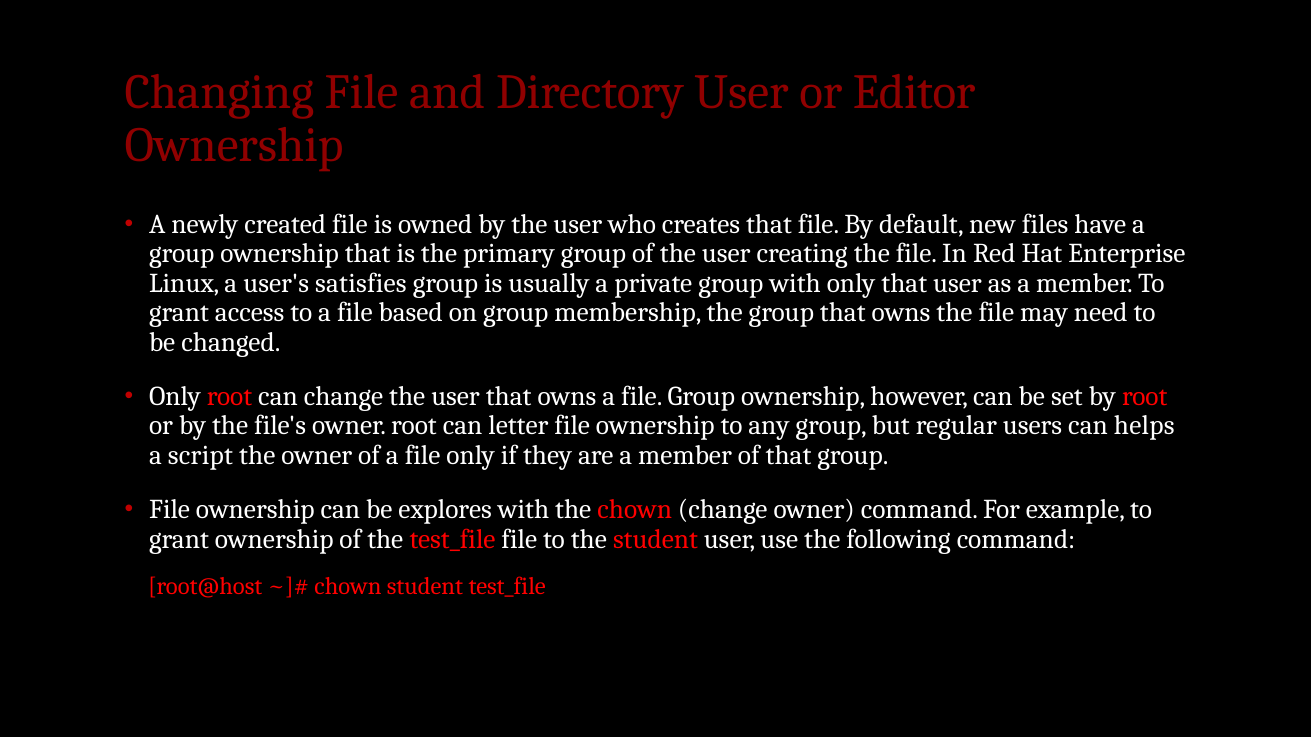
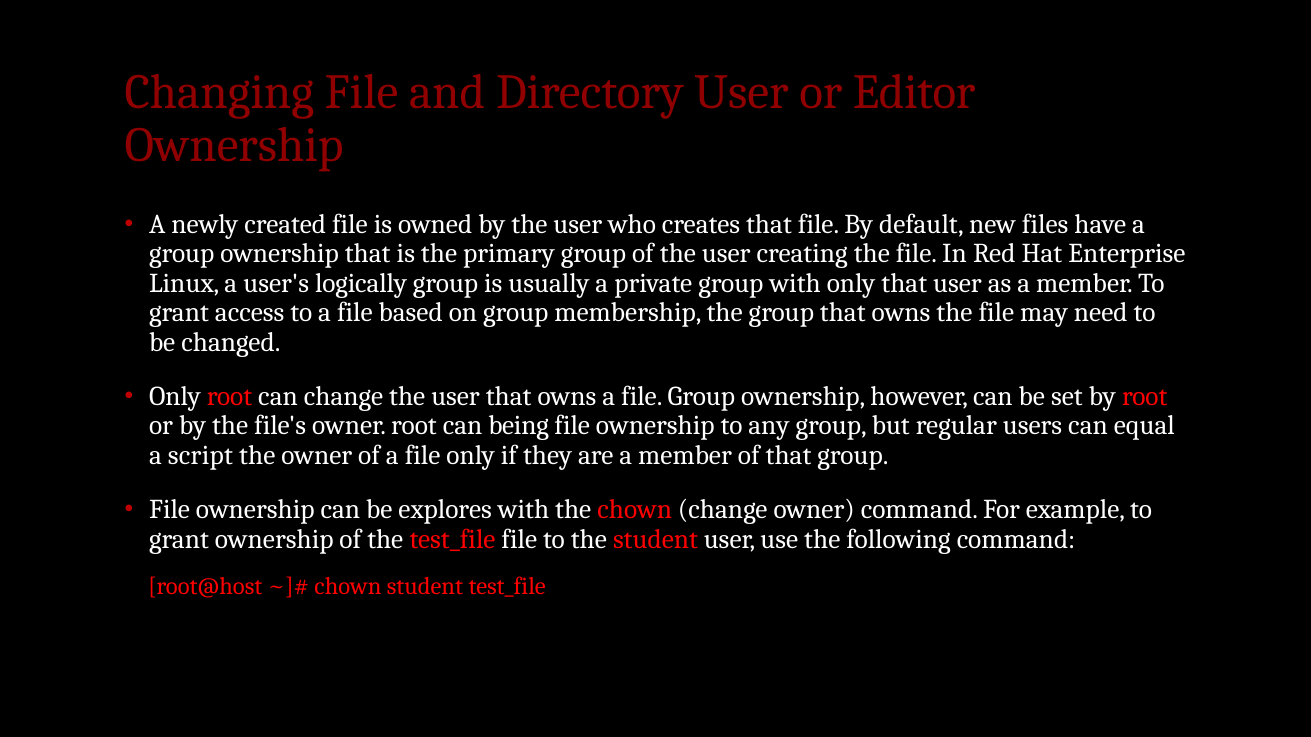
satisfies: satisfies -> logically (361, 283)
letter: letter -> being (519, 426)
helps: helps -> equal (1144, 426)
